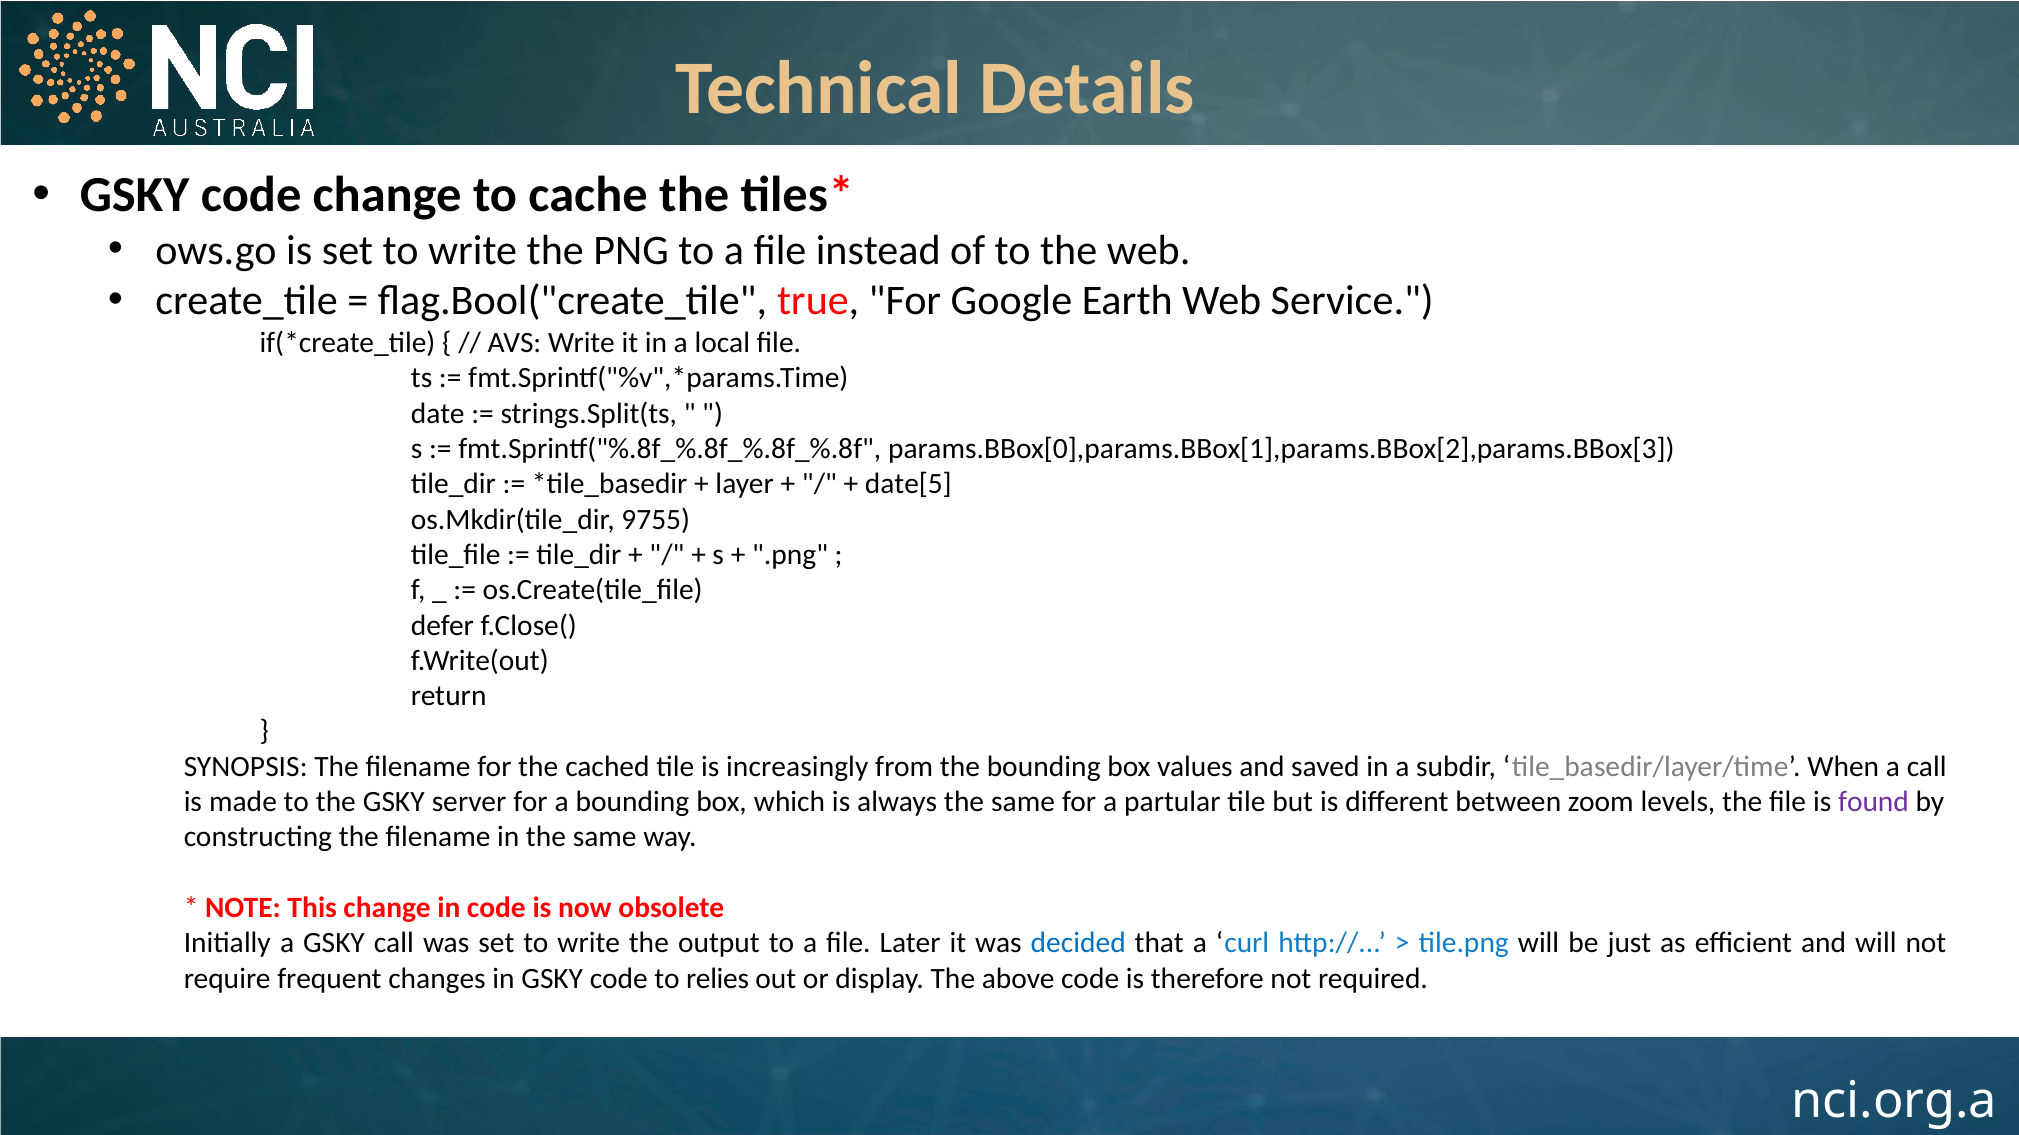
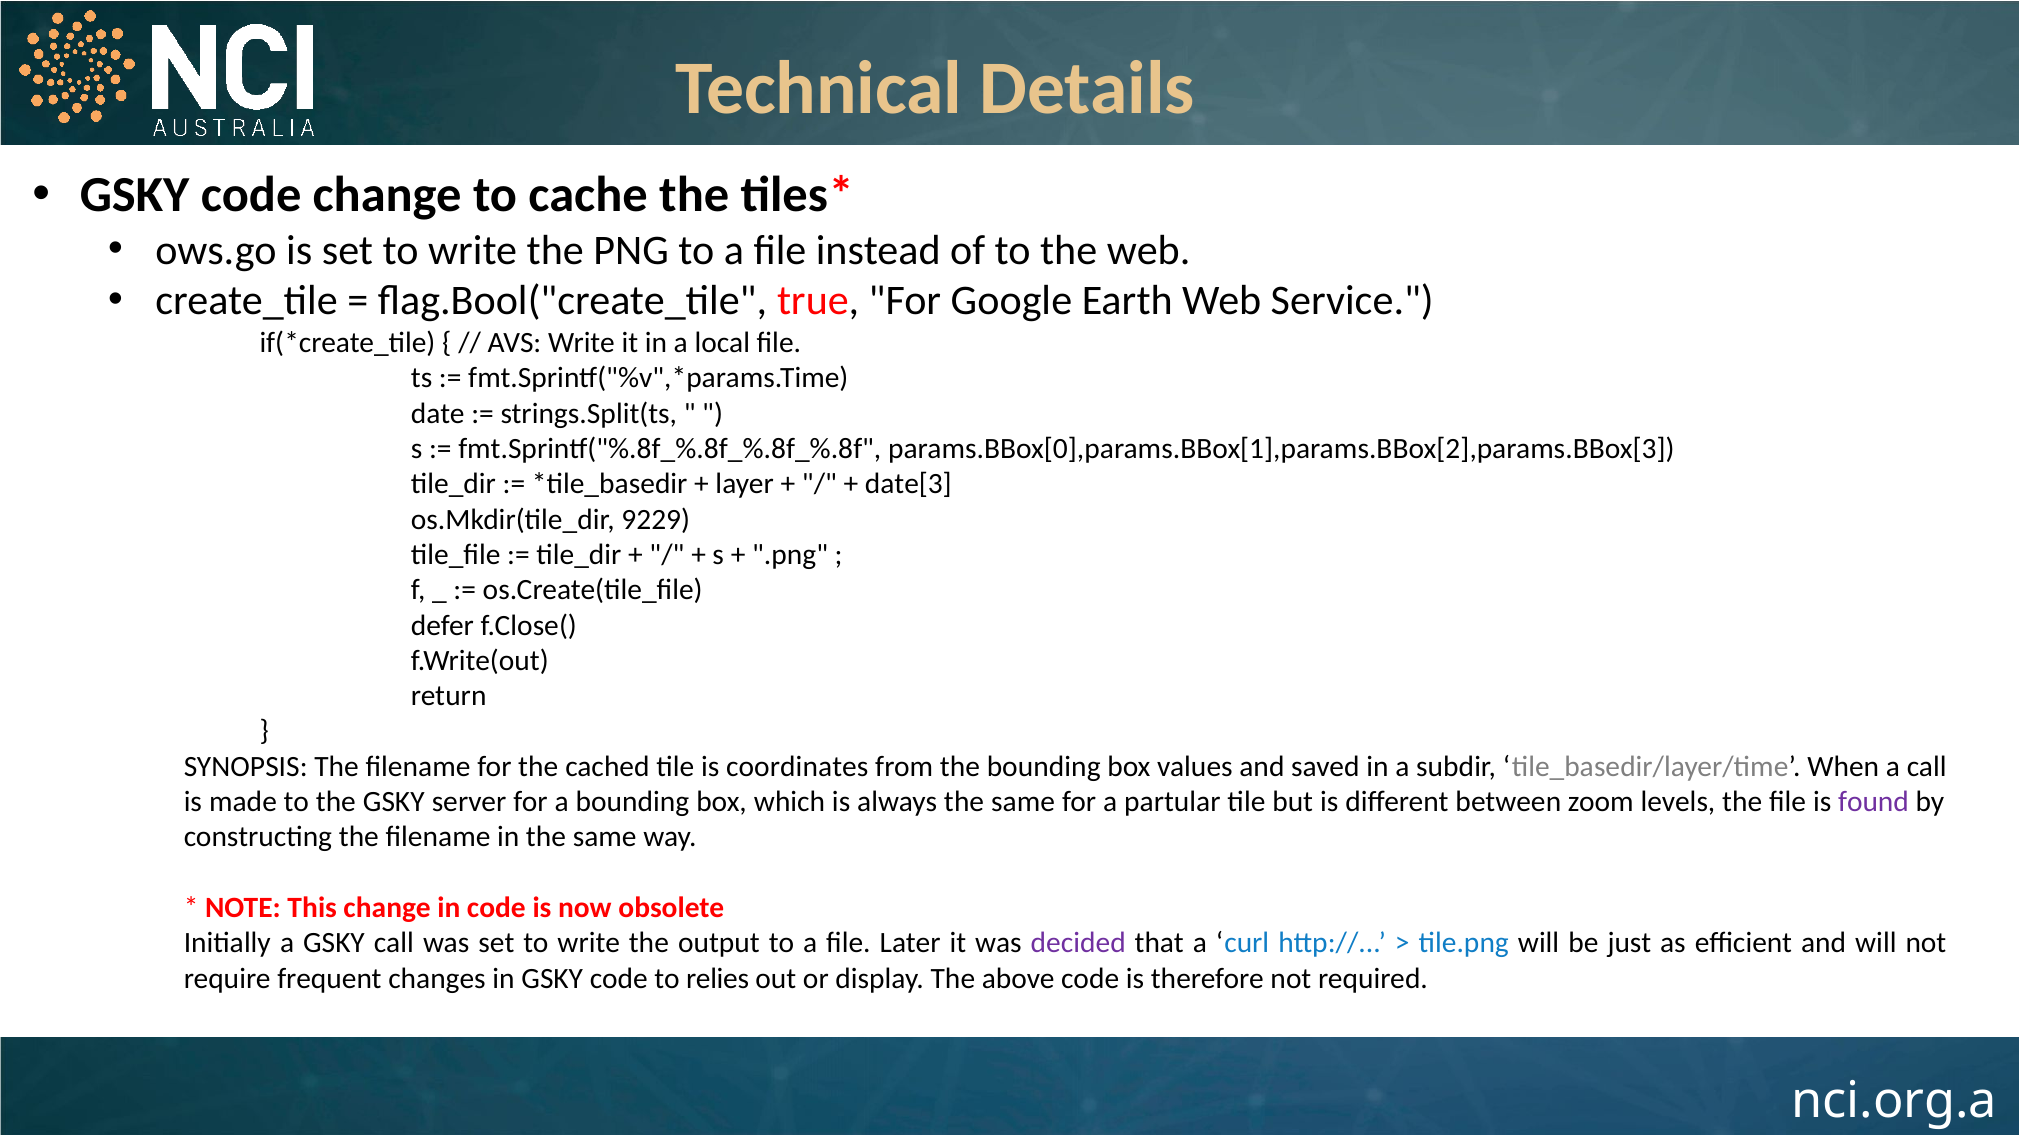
date[5: date[5 -> date[3 (908, 484)
9755: 9755 -> 9229 (656, 520)
increasingly: increasingly -> coordinates (797, 767)
decided colour: blue -> purple (1078, 944)
